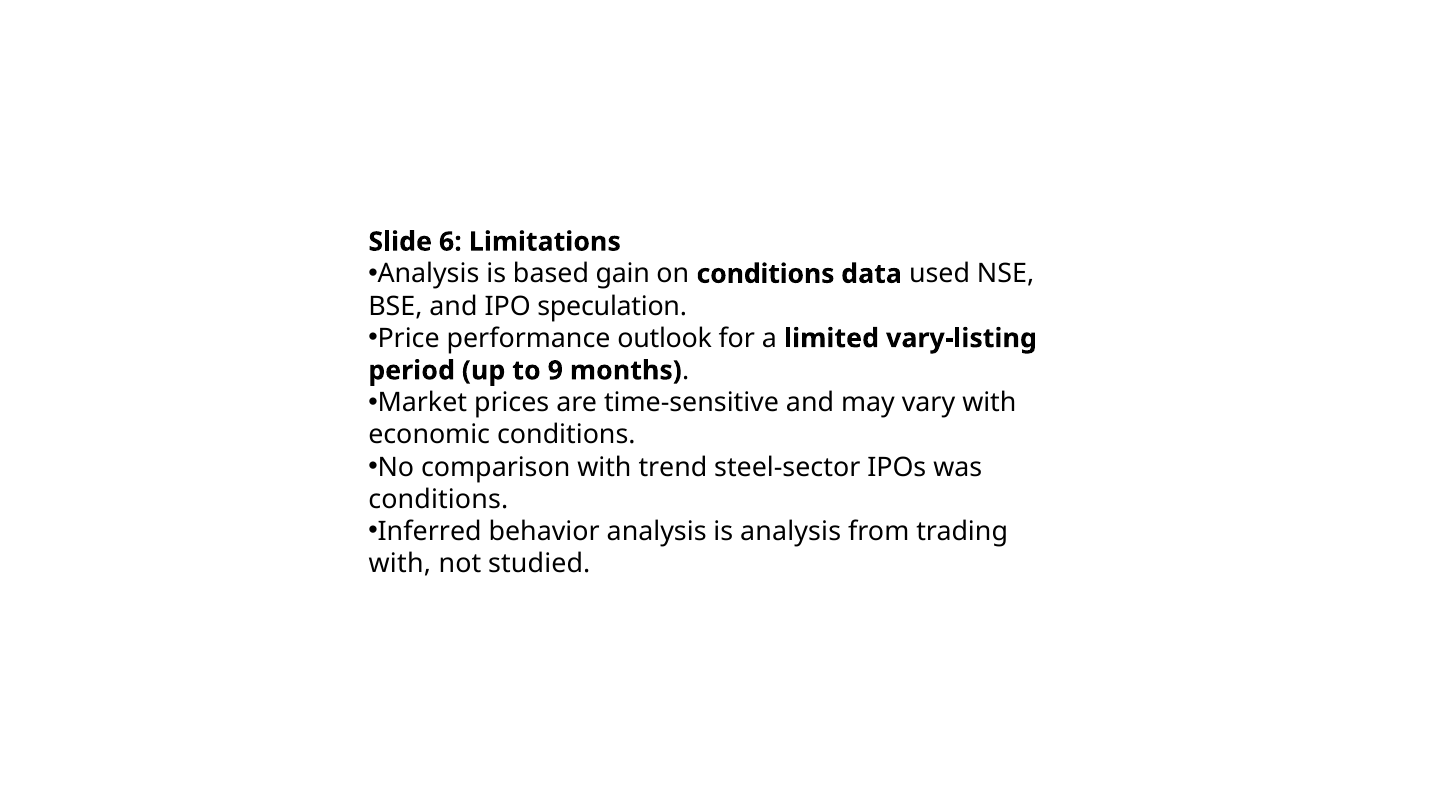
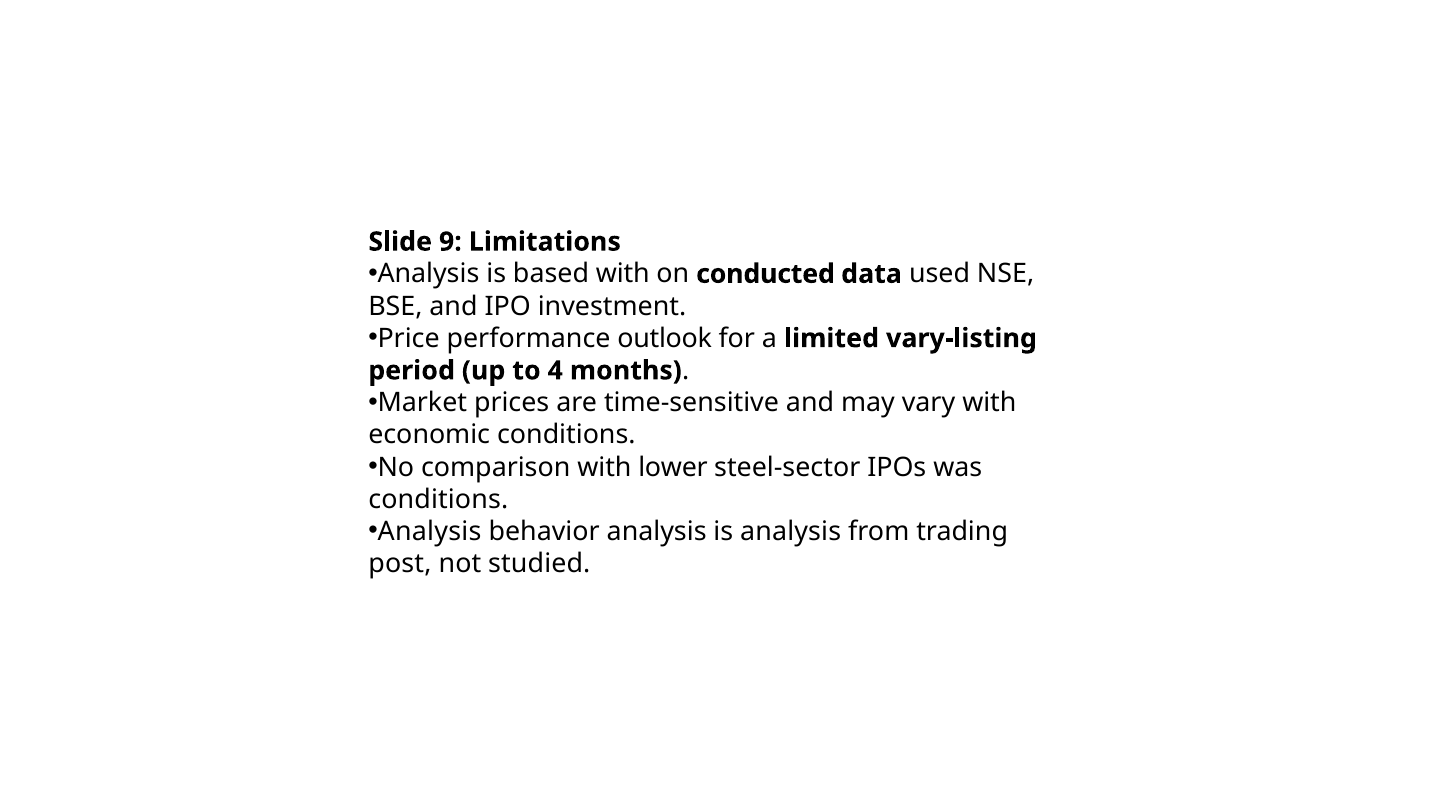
6: 6 -> 9 (450, 242)
based gain: gain -> with (623, 274)
on conditions: conditions -> conducted (766, 274)
speculation: speculation -> investment (612, 306)
9: 9 -> 4 (555, 371)
trend: trend -> lower (673, 467)
Inferred: Inferred -> Analysis (430, 532)
with: with -> post (400, 564)
